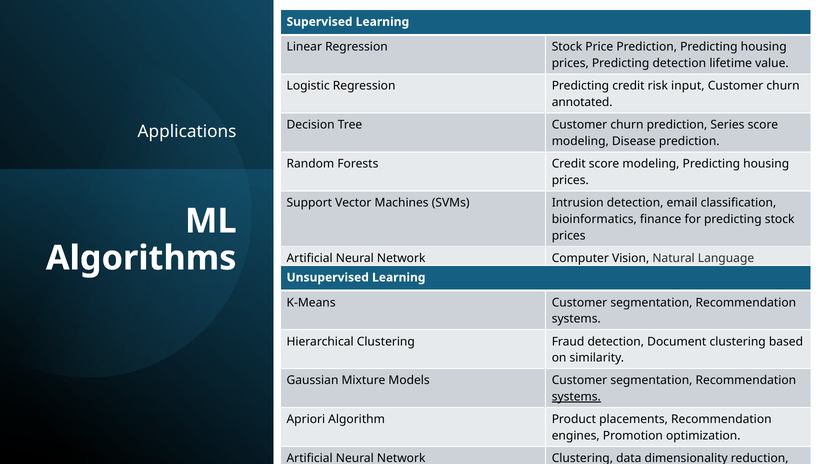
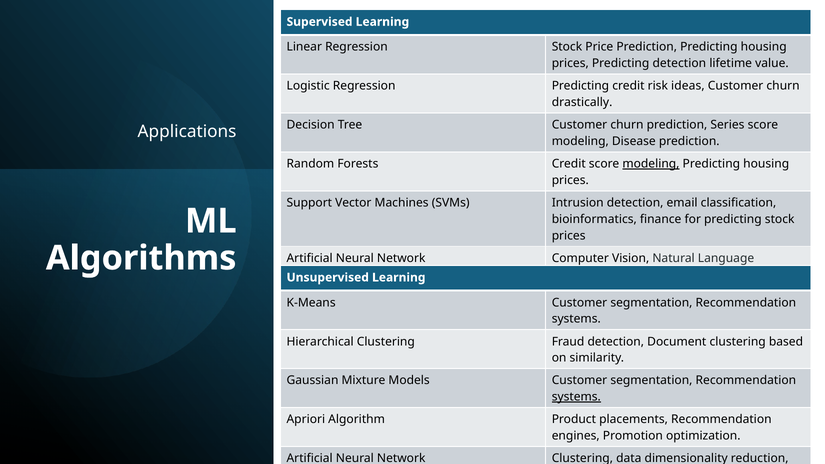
input: input -> ideas (688, 86)
annotated: annotated -> drastically (582, 102)
modeling underline: none -> present (651, 164)
